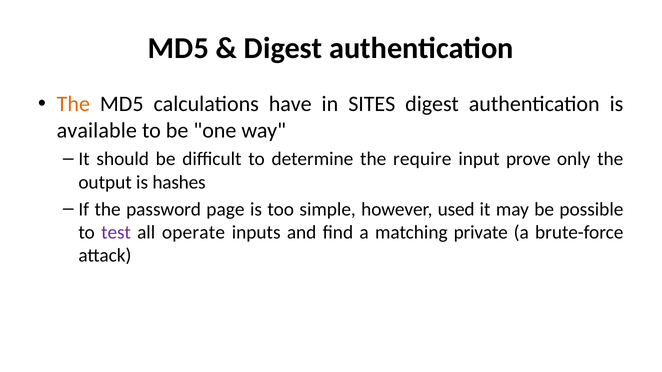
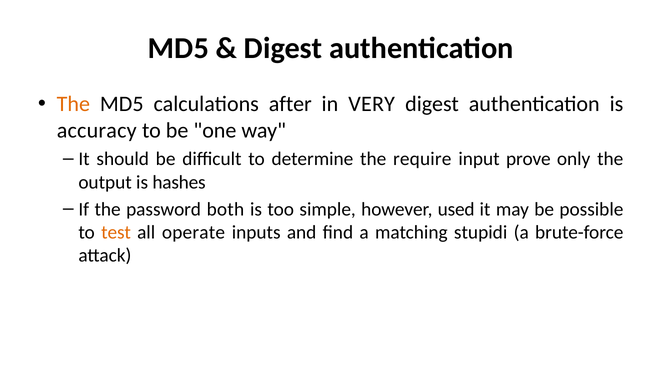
have: have -> after (290, 104)
SITES: SITES -> VERY (372, 104)
available: available -> accuracy (97, 131)
page: page -> both (225, 209)
test colour: purple -> orange (116, 233)
private: private -> stupidi (481, 233)
